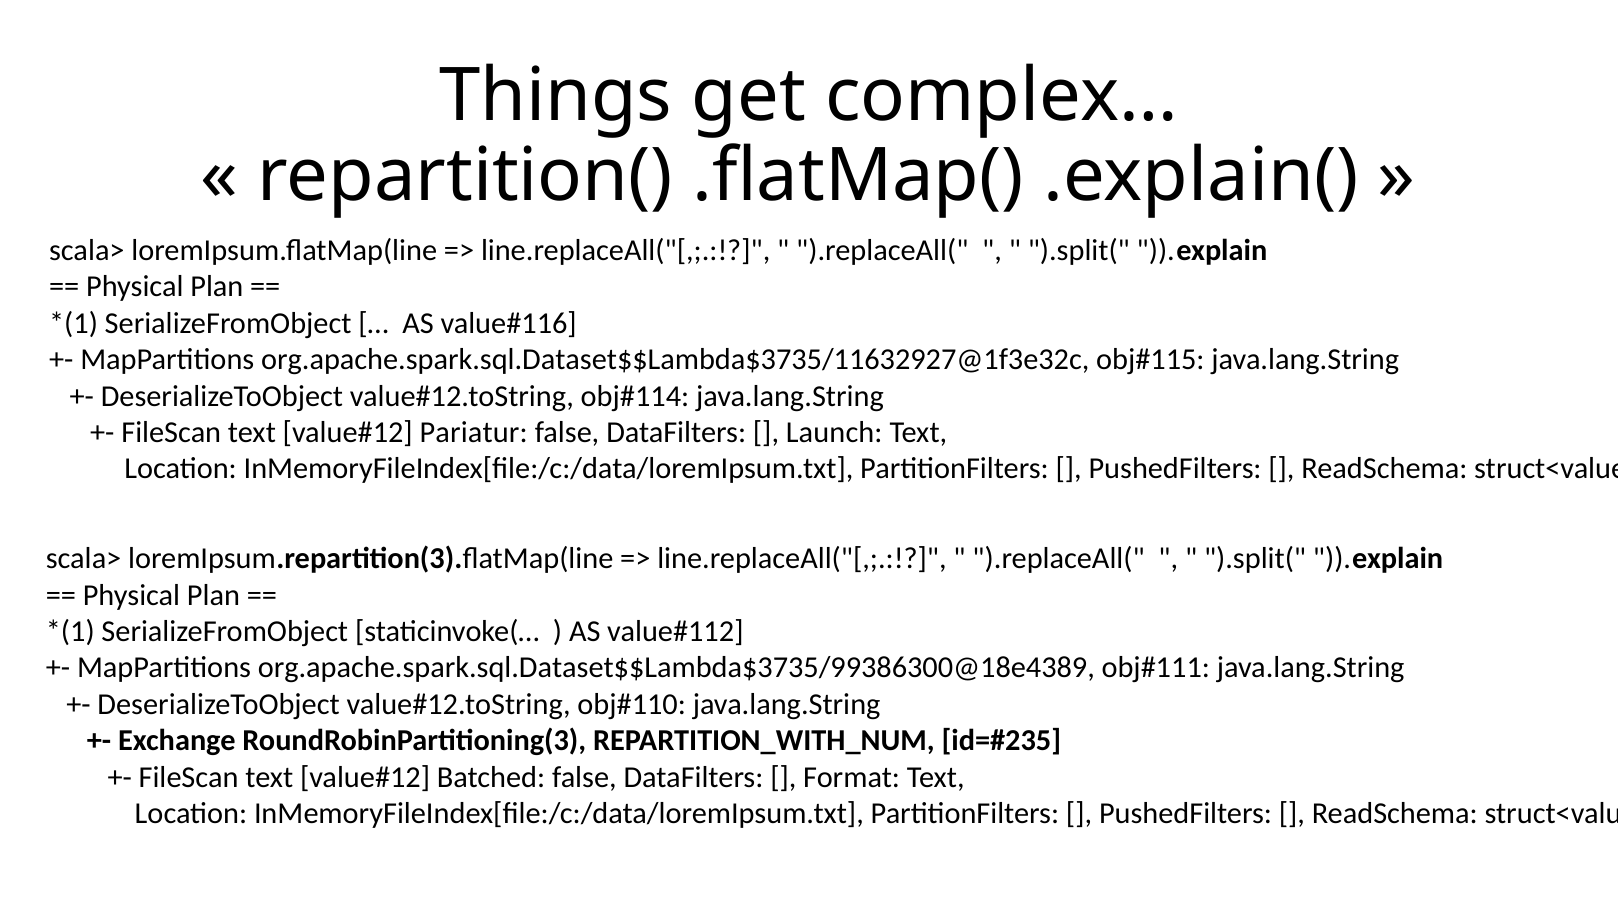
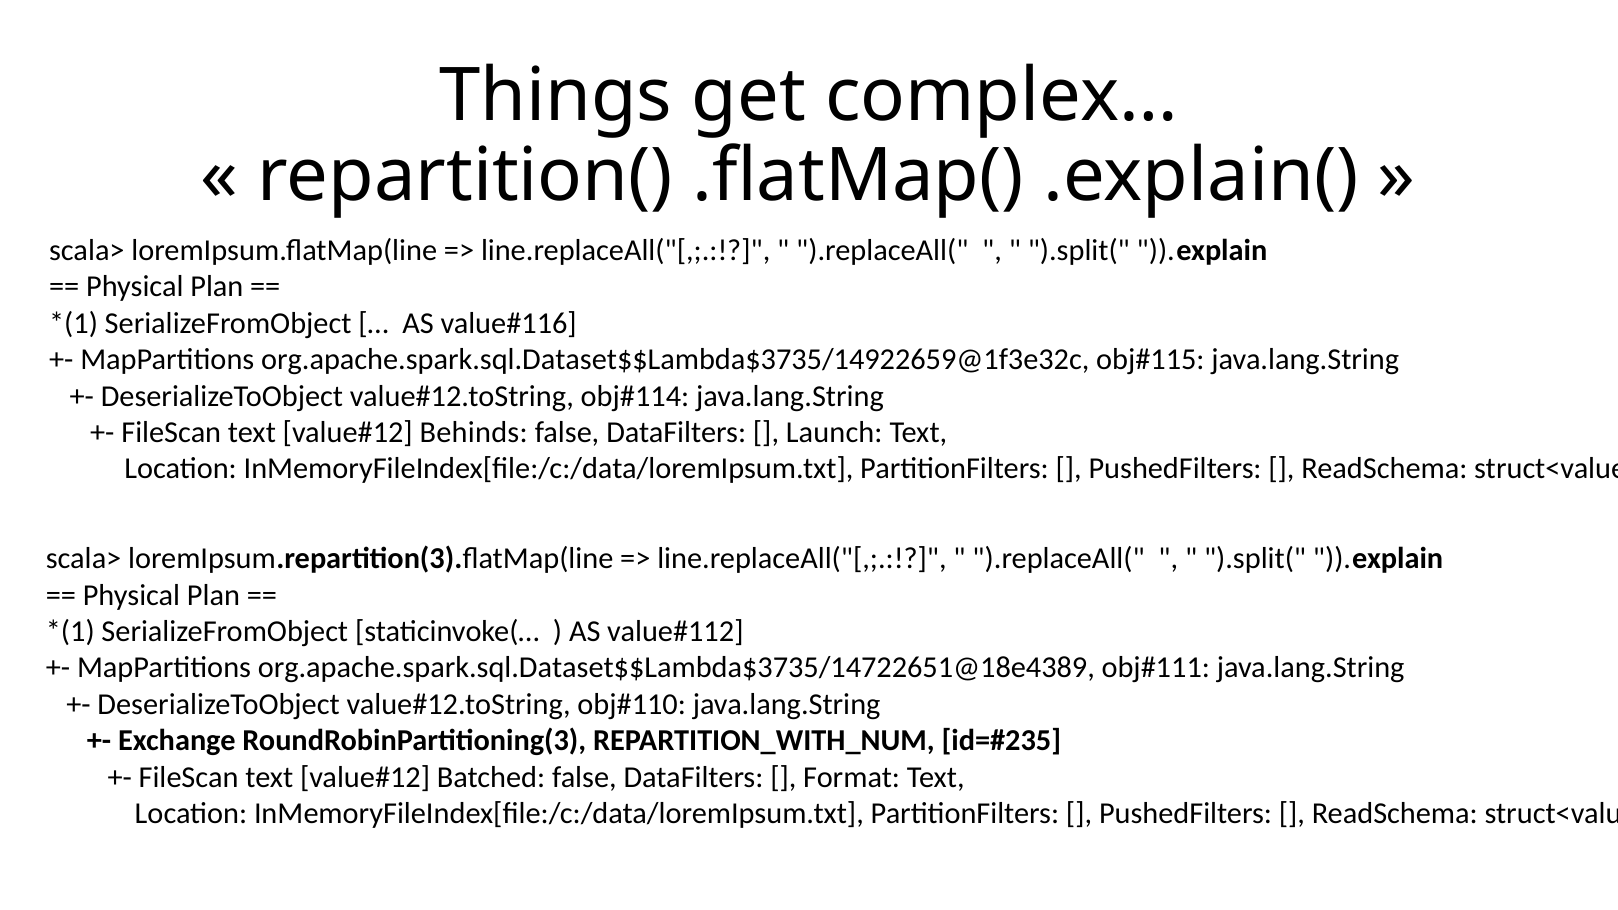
org.apache.spark.sql.Dataset$$Lambda$3735/11632927@1f3e32c: org.apache.spark.sql.Dataset$$Lambda$3735/11632927@1f3e32c -> org.apache.spark.sql.Dataset$$Lambda$3735/14922659@1f3e32c (675, 360)
Pariatur: Pariatur -> Behinds (474, 433)
org.apache.spark.sql.Dataset$$Lambda$3735/99386300@18e4389: org.apache.spark.sql.Dataset$$Lambda$3735/99386300@18e4389 -> org.apache.spark.sql.Dataset$$Lambda$3735/14722651@18e4389 (676, 668)
